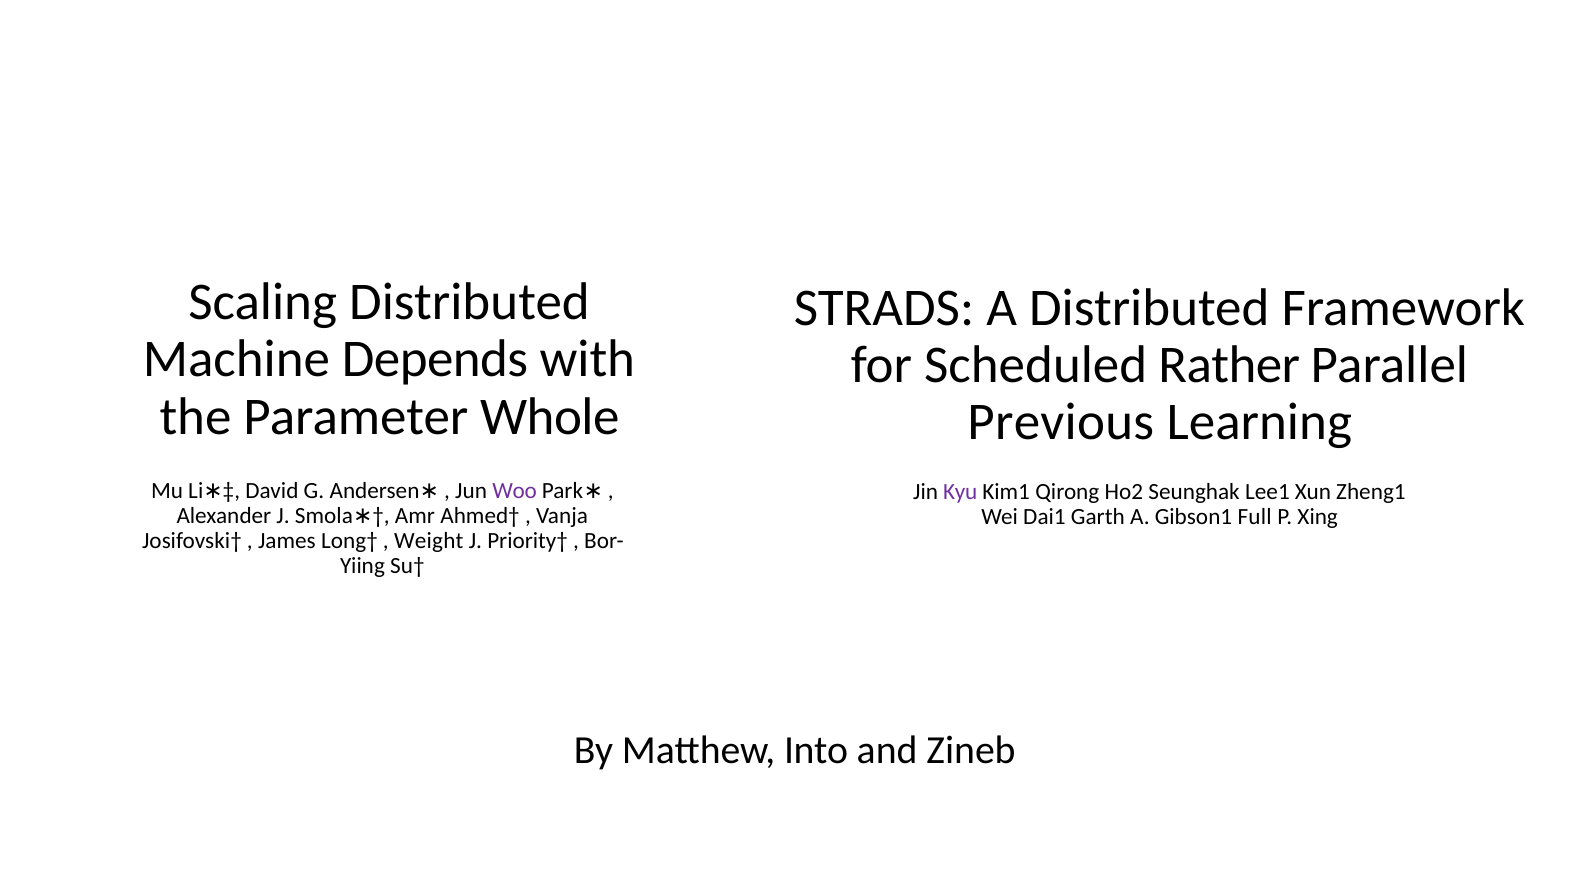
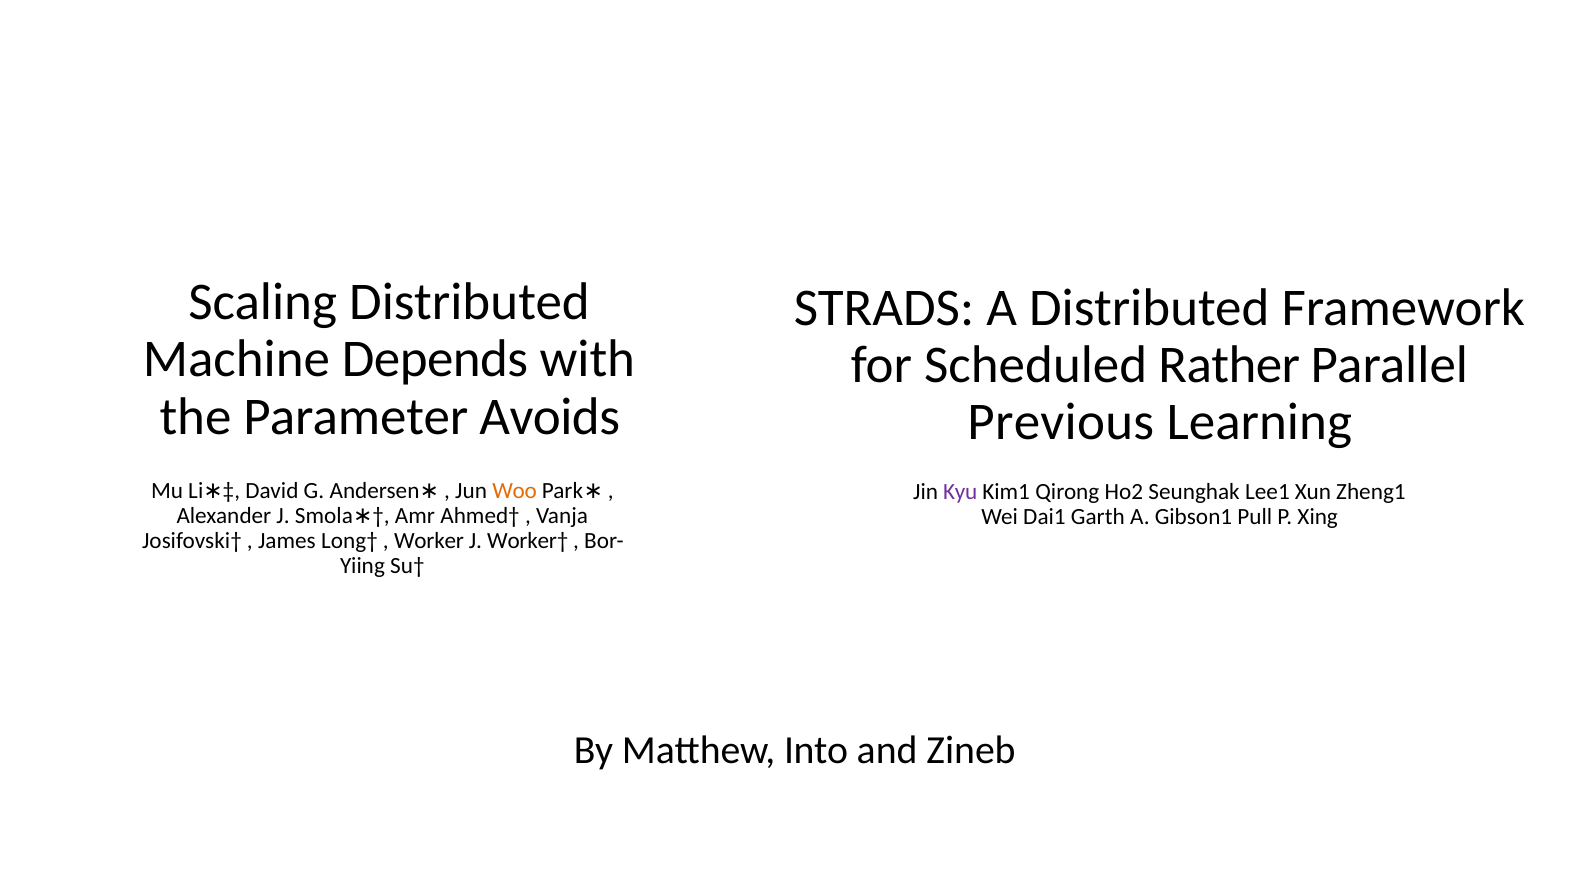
Whole: Whole -> Avoids (550, 417)
Woo colour: purple -> orange (515, 491)
Full: Full -> Pull (1255, 517)
Weight: Weight -> Worker (429, 541)
Priority†: Priority† -> Worker† (528, 541)
